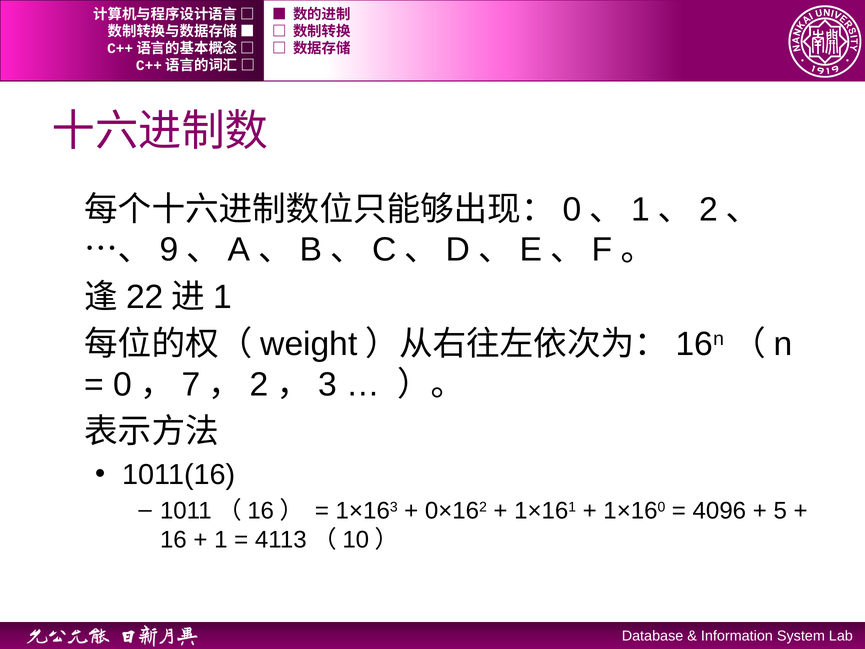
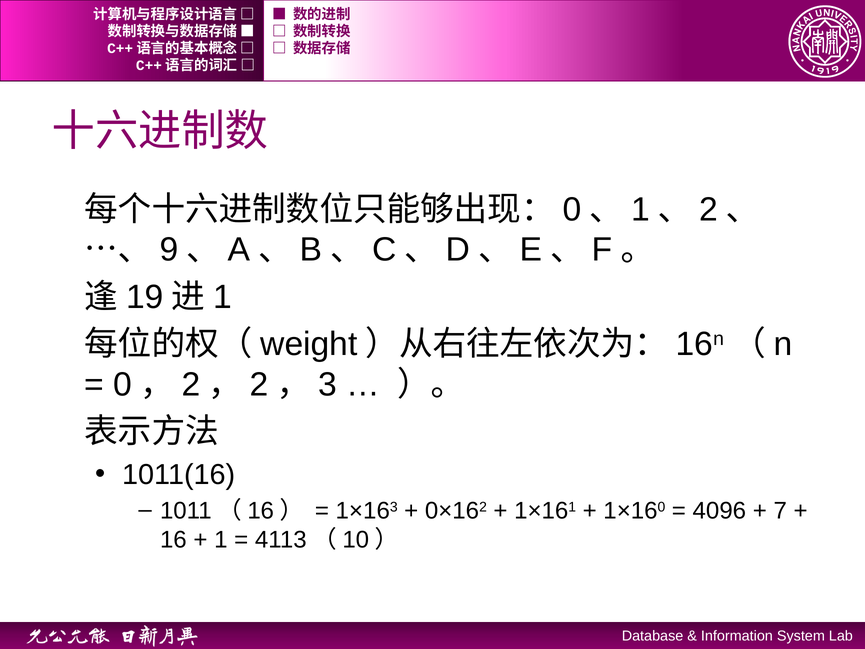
22: 22 -> 19 (145, 297)
7: 7 -> 2 (191, 384)
5: 5 -> 7 (780, 511)
